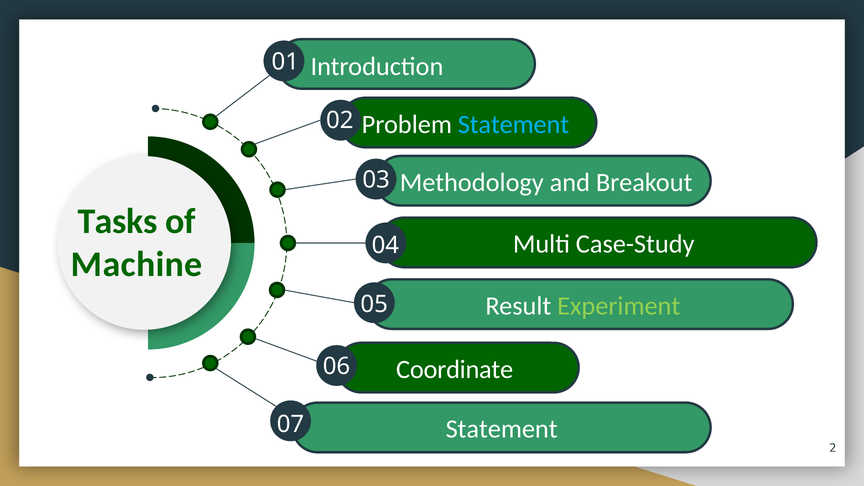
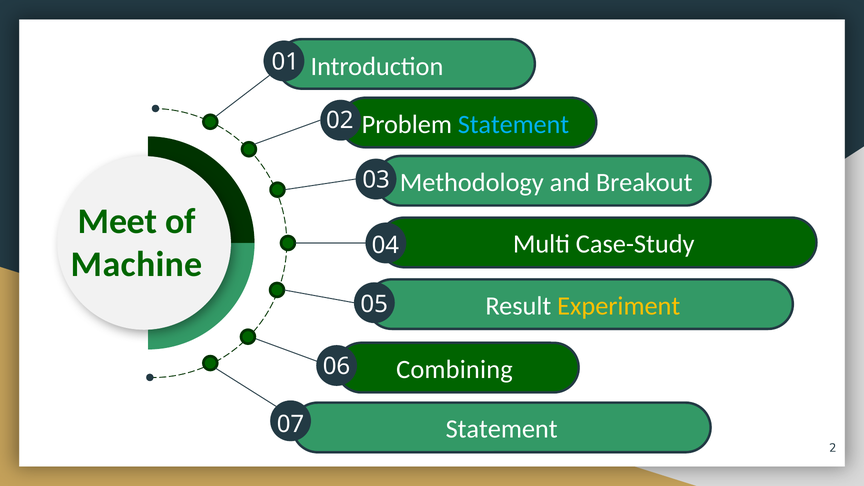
Tasks: Tasks -> Meet (117, 221)
Experiment colour: light green -> yellow (619, 306)
Coordinate: Coordinate -> Combining (454, 369)
